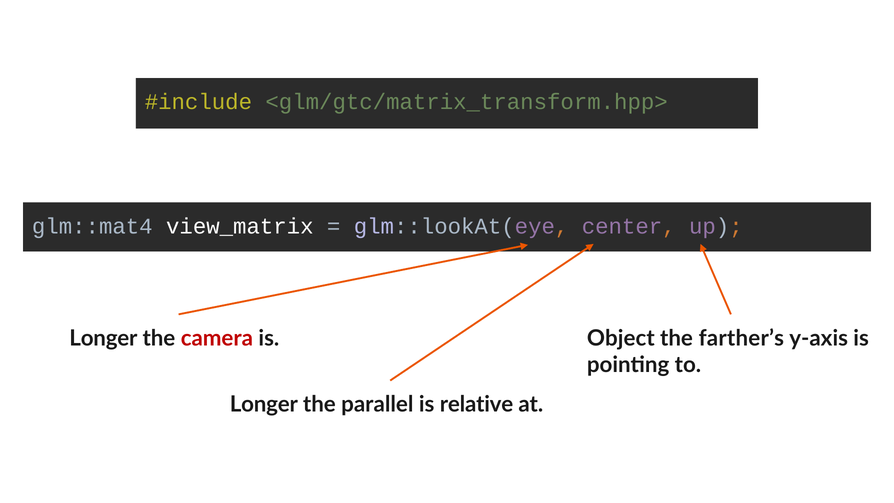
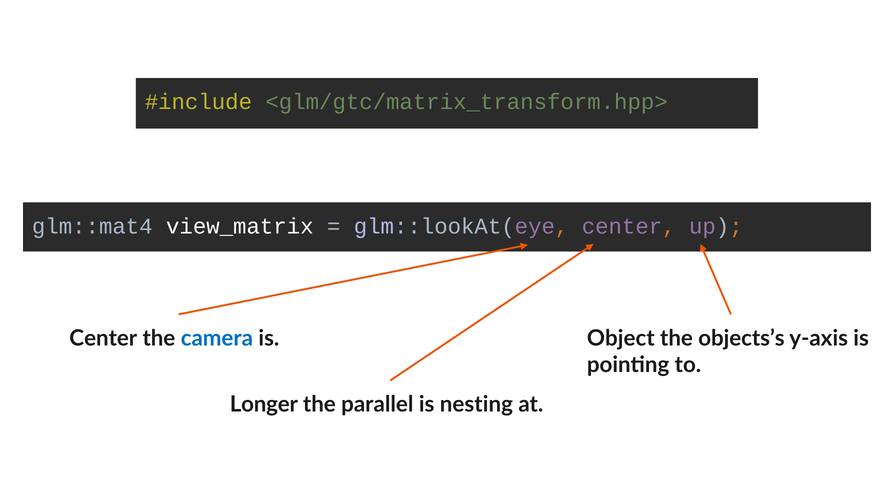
Longer: Longer -> Center (103, 338)
camera colour: red -> blue (217, 338)
farther’s: farther’s -> objects’s (741, 338)
relative: relative -> nesting (476, 404)
